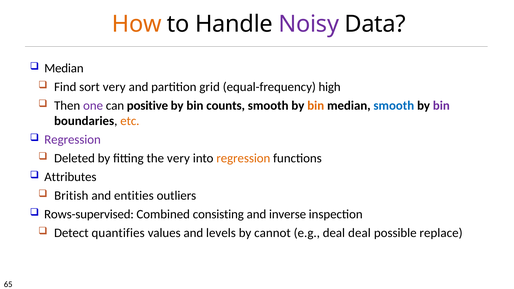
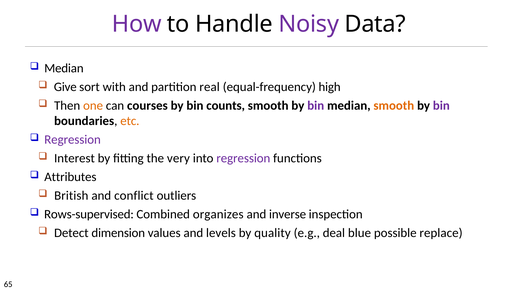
How colour: orange -> purple (137, 24)
Find: Find -> Give (65, 87)
sort very: very -> with (114, 87)
grid: grid -> real (210, 87)
one colour: purple -> orange (93, 106)
positive: positive -> courses (147, 106)
bin colour: orange -> purple (316, 106)
smooth colour: blue -> orange (394, 106)
Deleted: Deleted -> Interest (74, 158)
regression colour: orange -> purple (243, 158)
entities: entities -> conflict (134, 196)
consisting: consisting -> organizes (218, 214)
quantifies: quantifies -> dimension (118, 233)
cannot: cannot -> quality (272, 233)
deal deal: deal -> blue (359, 233)
